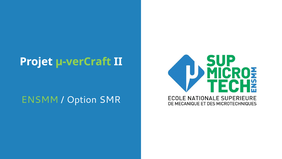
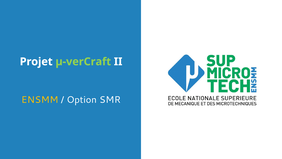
ENSMM colour: light green -> yellow (40, 100)
